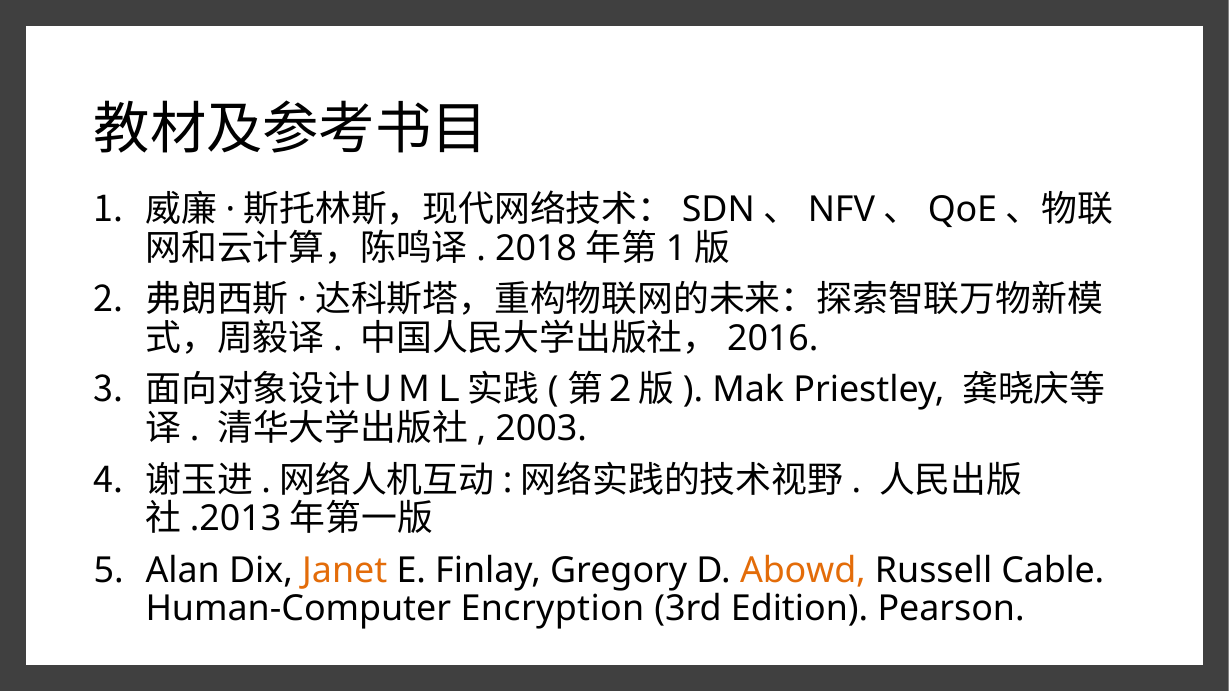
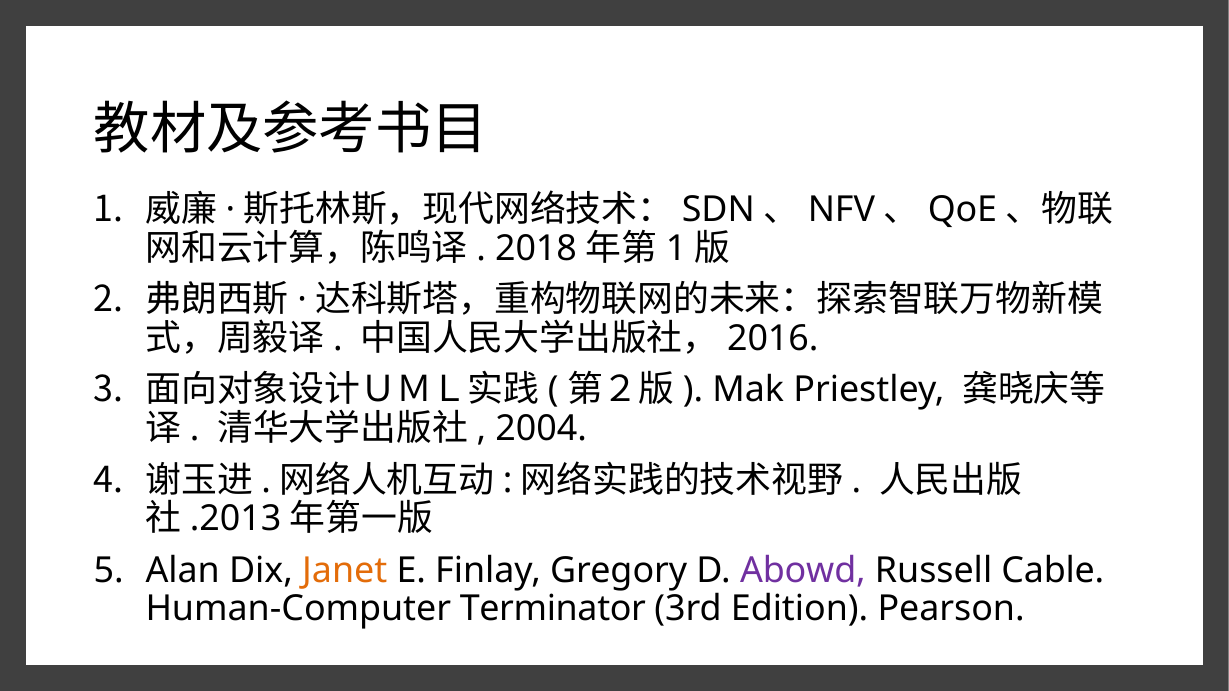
2003: 2003 -> 2004 (541, 429)
Abowd colour: orange -> purple (803, 570)
Encryption: Encryption -> Terminator (553, 609)
